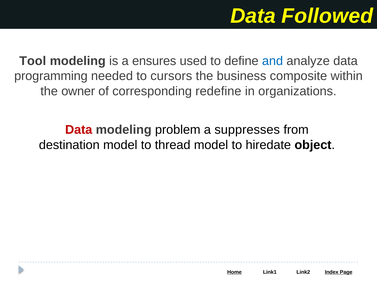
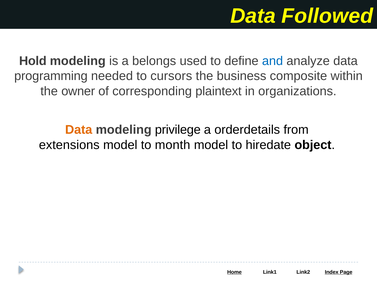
Tool: Tool -> Hold (33, 61)
ensures: ensures -> belongs (154, 61)
redefine: redefine -> plaintext (218, 91)
Data colour: red -> orange (79, 130)
problem: problem -> privilege (178, 130)
suppresses: suppresses -> orderdetails (247, 130)
destination: destination -> extensions (69, 145)
thread: thread -> month (173, 145)
